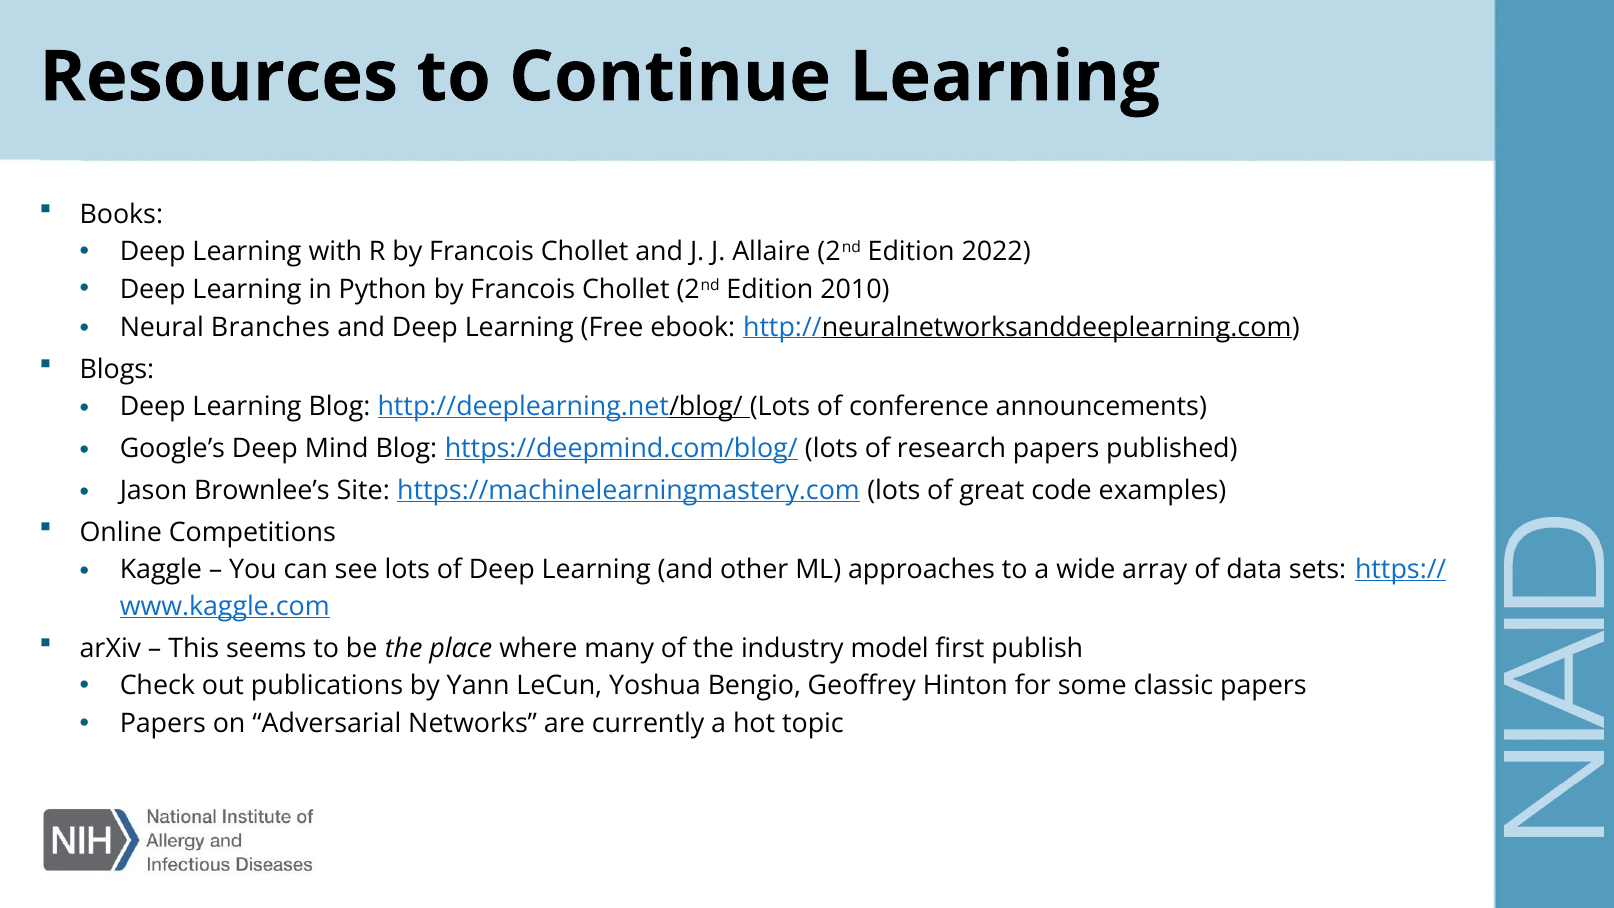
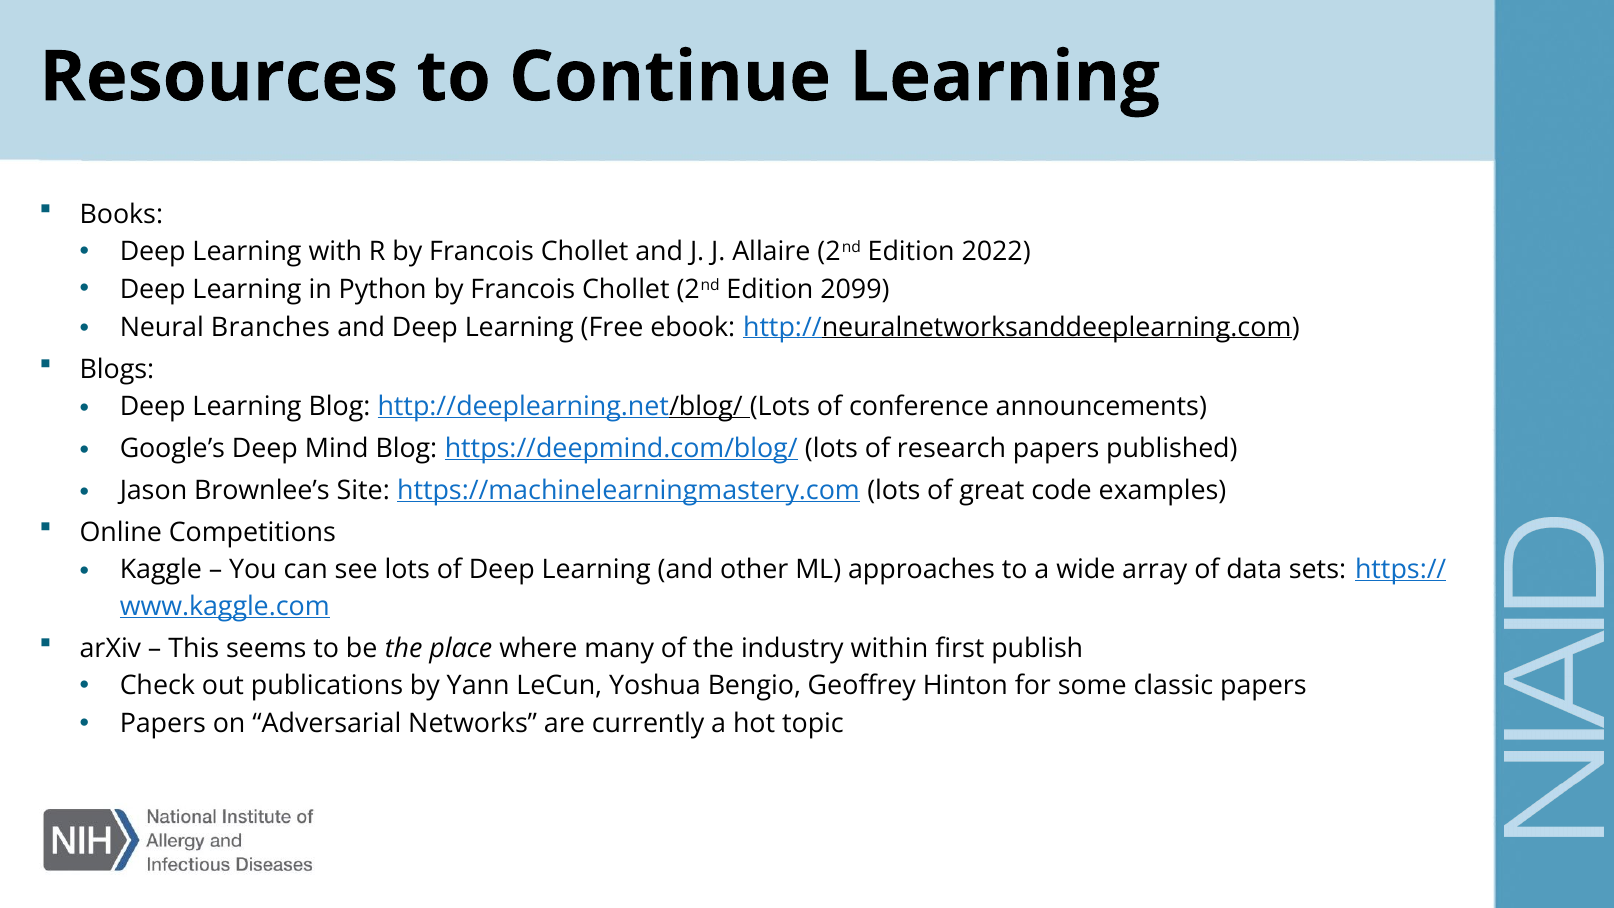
2010: 2010 -> 2099 (855, 290)
model: model -> within (889, 648)
